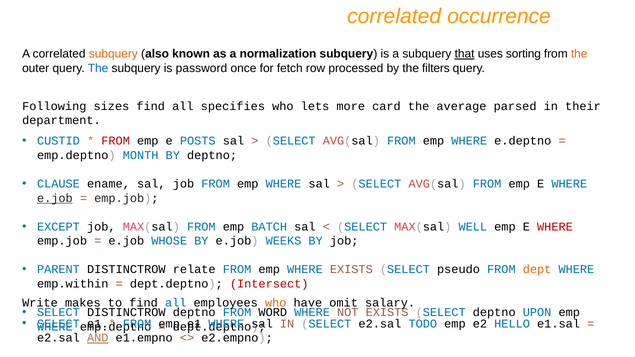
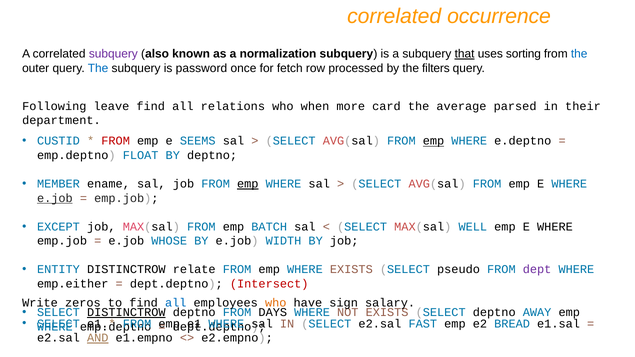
subquery colour: orange -> purple (113, 54)
the colour: orange -> blue (579, 54)
sizes: sizes -> leave (111, 106)
specifies: specifies -> relations (233, 106)
lets: lets -> when (315, 106)
POSTS: POSTS -> SEEMS (198, 141)
emp underline: none -> present (434, 141)
MONTH: MONTH -> FLOAT (141, 155)
CLAUSE: CLAUSE -> MEMBER (58, 184)
emp underline: none -> present (248, 184)
WHERE colour: red -> black (555, 227)
WEEKS: WEEKS -> WIDTH (283, 241)
PARENT: PARENT -> ENTITY (58, 270)
dept colour: orange -> purple (537, 270)
emp.within: emp.within -> emp.either (73, 284)
makes: makes -> zeros (83, 303)
omit: omit -> sign (344, 303)
DISTINCTROW underline: none -> present (126, 313)
WORD: WORD -> DAYS (273, 313)
UPON: UPON -> AWAY (537, 313)
TODO: TODO -> FAST (423, 324)
HELLO: HELLO -> BREAD (512, 324)
